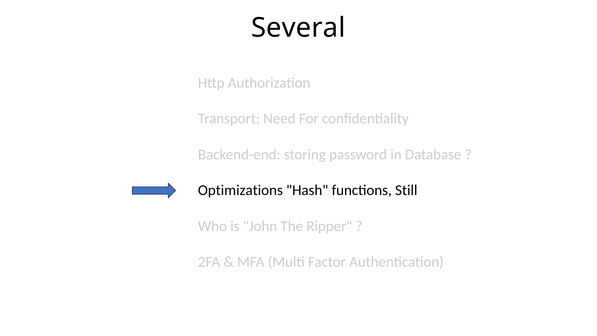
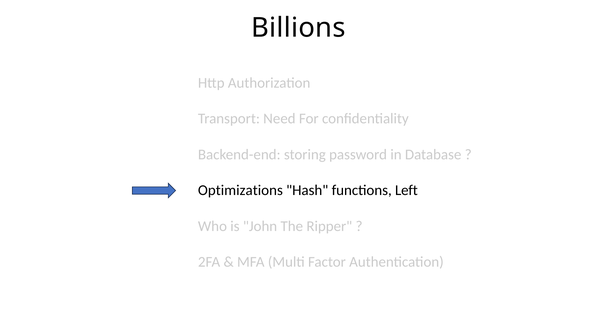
Several: Several -> Billions (298, 28)
Still: Still -> Left (406, 190)
